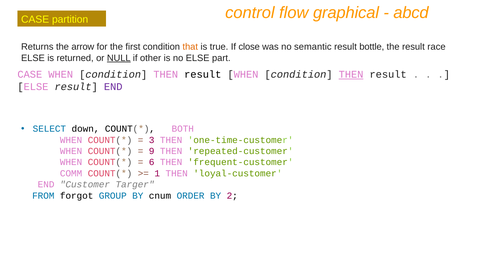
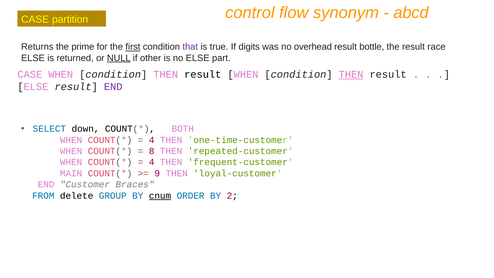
graphical: graphical -> synonym (346, 13)
arrow: arrow -> prime (83, 47)
first underline: none -> present (133, 47)
that colour: orange -> purple (190, 47)
close: close -> digits (249, 47)
semantic: semantic -> overhead (313, 47)
3: 3 -> 4 (152, 140)
9: 9 -> 8 (152, 151)
6: 6 -> 4 (152, 162)
COMM: COMM -> MAIN (71, 173)
1: 1 -> 9 (157, 173)
Targer: Targer -> Braces (135, 184)
forgot: forgot -> delete (77, 196)
cnum underline: none -> present (160, 196)
